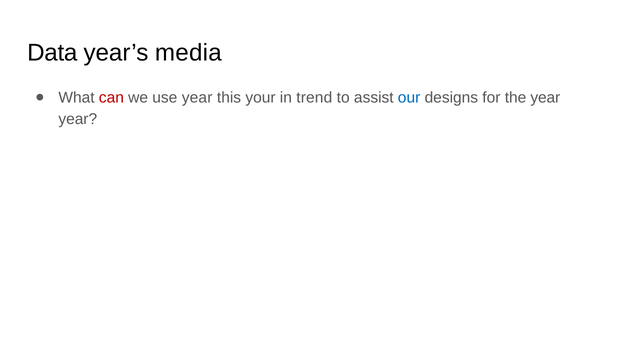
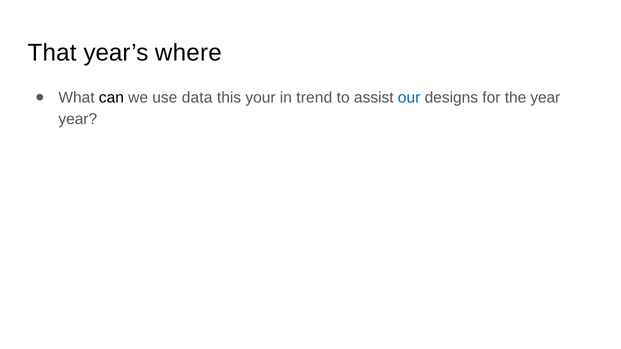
Data: Data -> That (52, 53)
media: media -> where (188, 53)
can colour: red -> black (111, 98)
use year: year -> data (197, 98)
